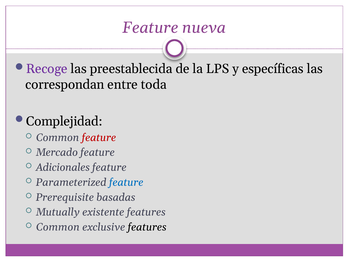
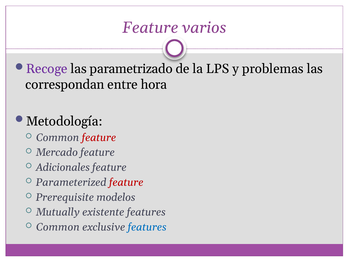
nueva: nueva -> varios (204, 27)
preestablecida: preestablecida -> parametrizado (131, 69)
específicas: específicas -> problemas (273, 69)
toda: toda -> hora (154, 84)
Complejidad: Complejidad -> Metodología (64, 121)
feature colour: blue -> red (126, 182)
basadas: basadas -> modelos (116, 197)
features colour: black -> blue (147, 227)
